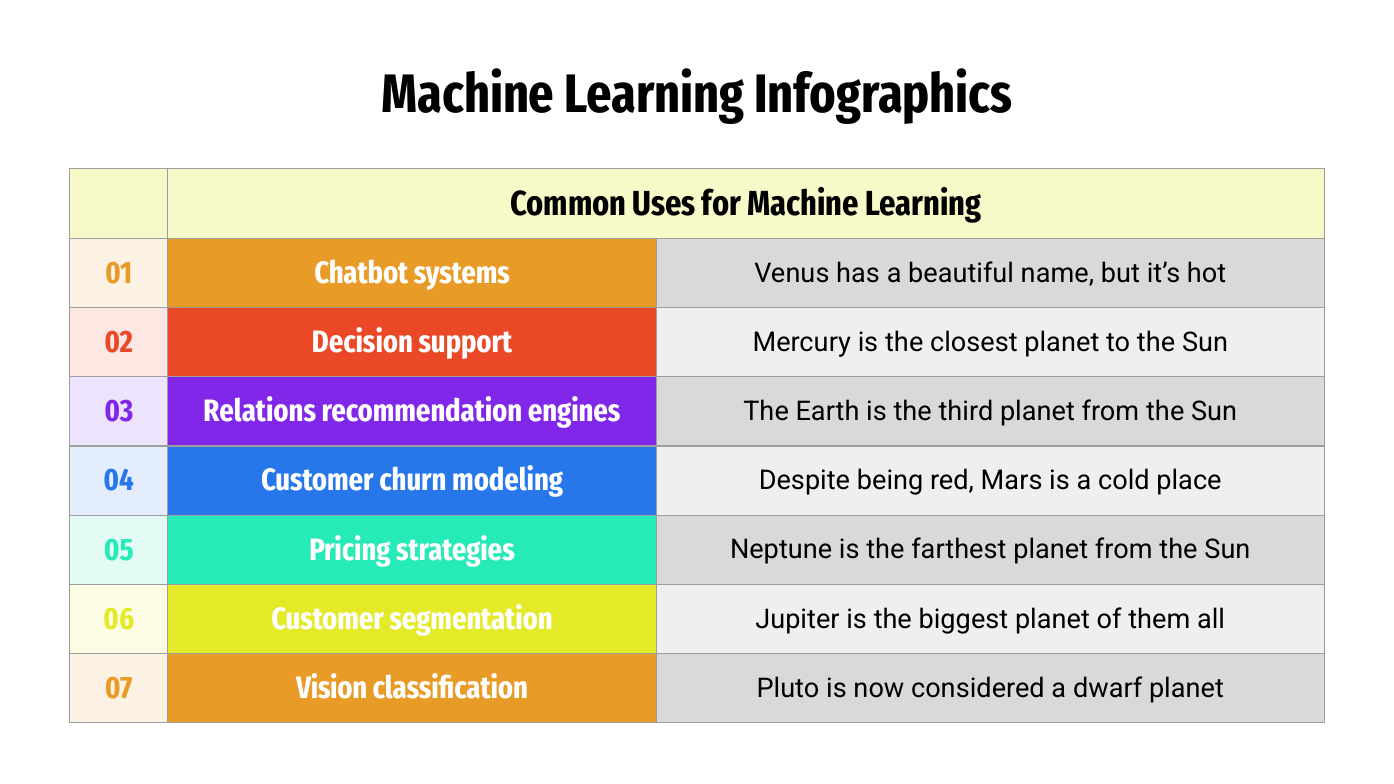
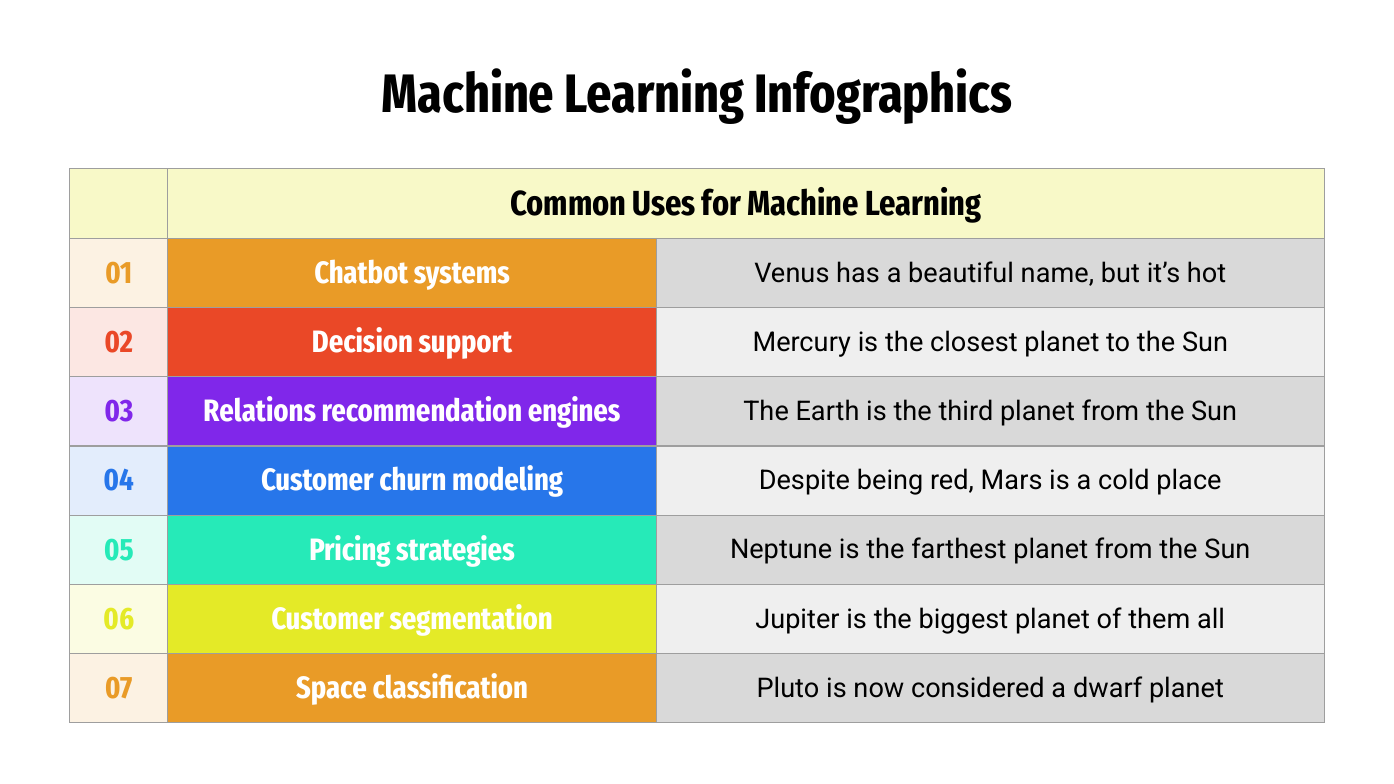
Vision: Vision -> Space (332, 688)
